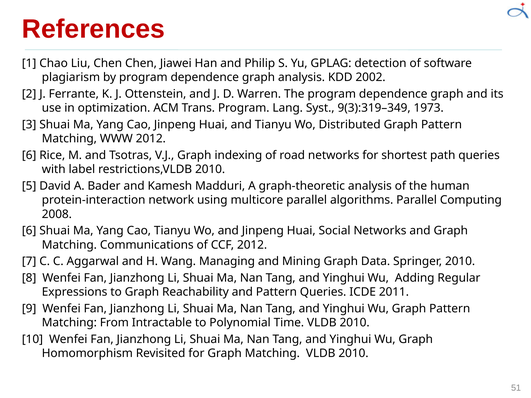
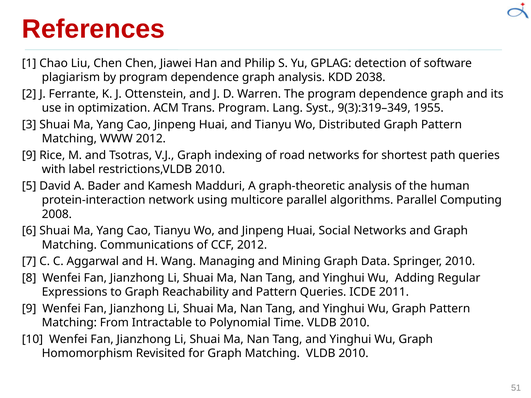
2002: 2002 -> 2038 (371, 77)
1973: 1973 -> 1955 (429, 108)
6: 6 -> 9 (29, 155)
